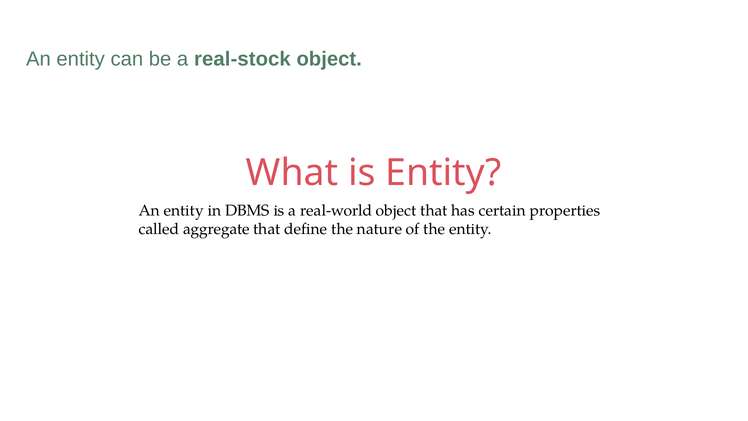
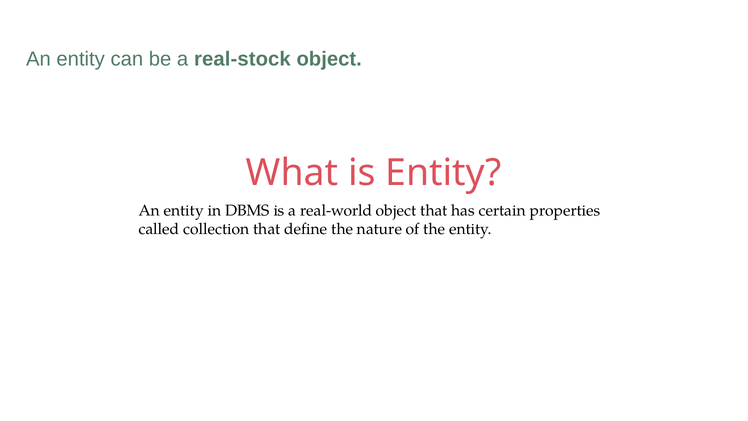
aggregate: aggregate -> collection (216, 229)
